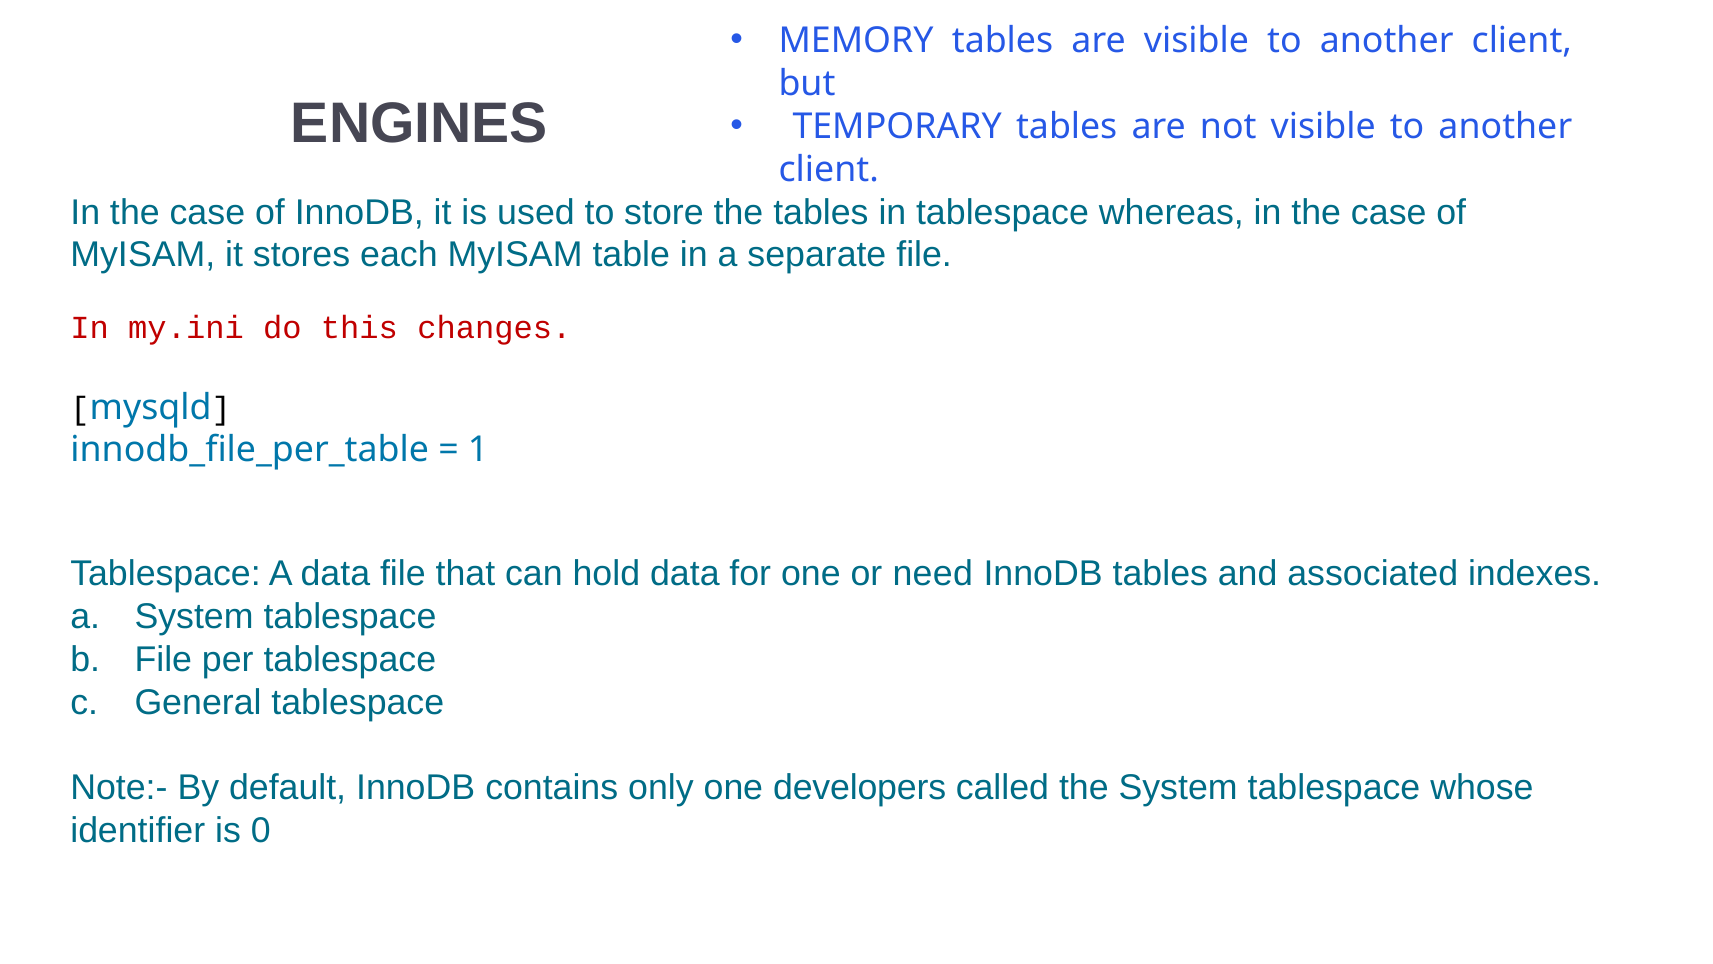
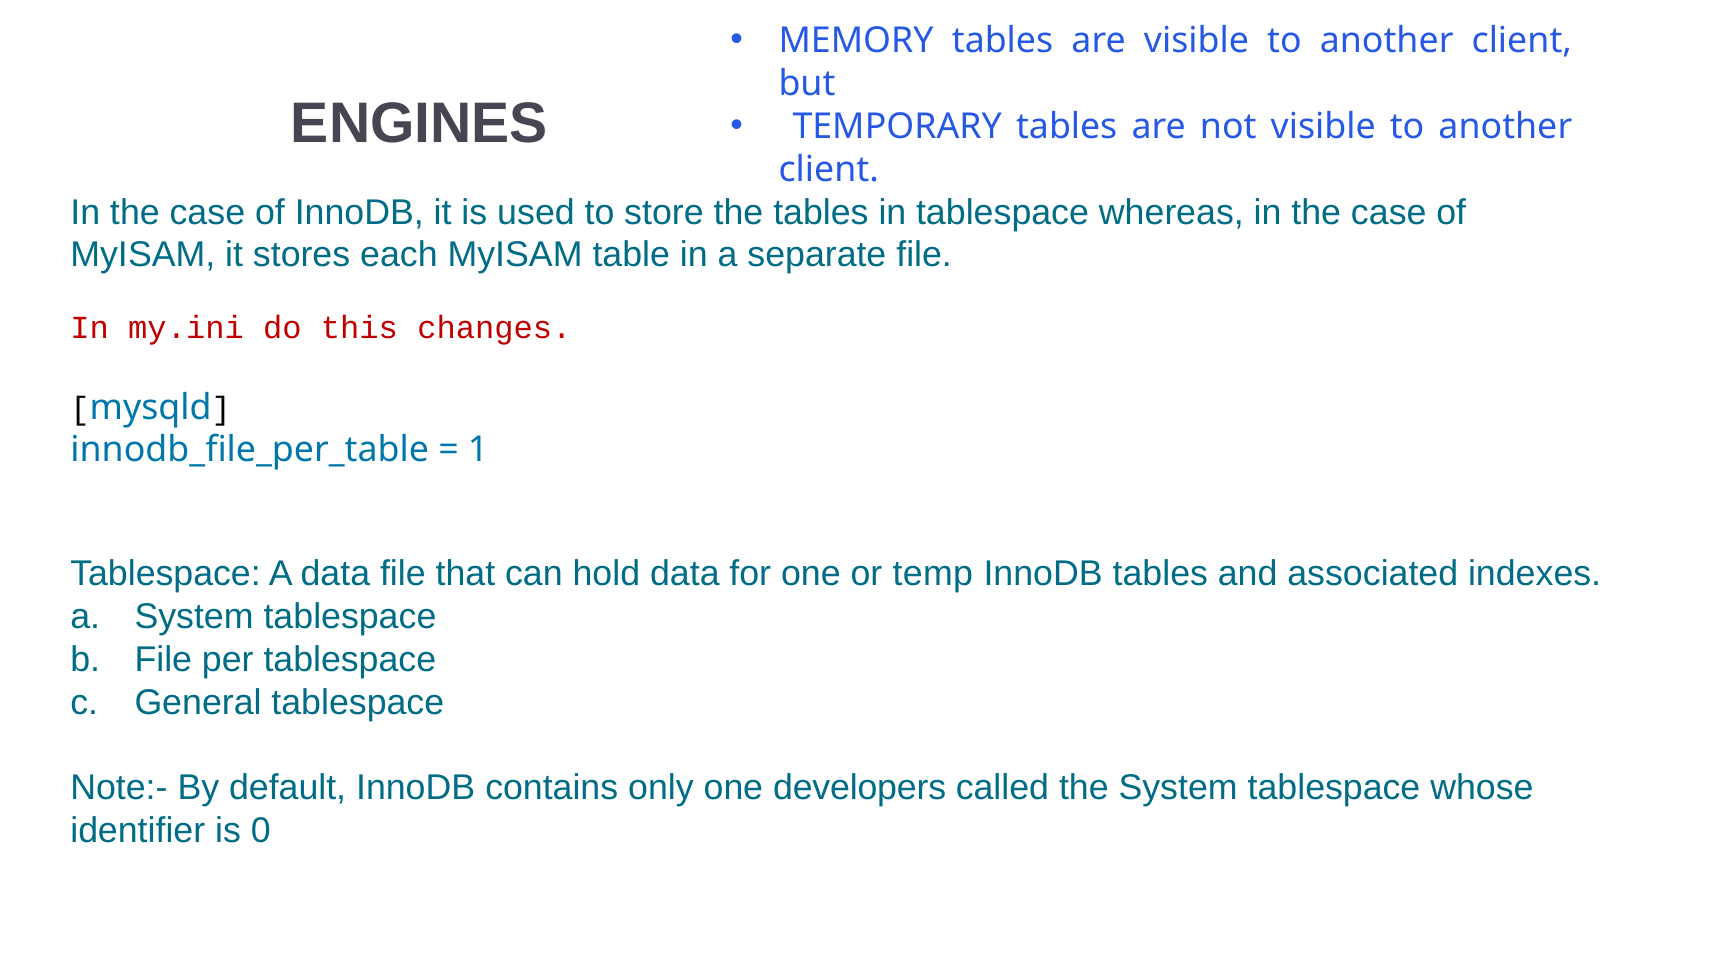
need: need -> temp (933, 573)
